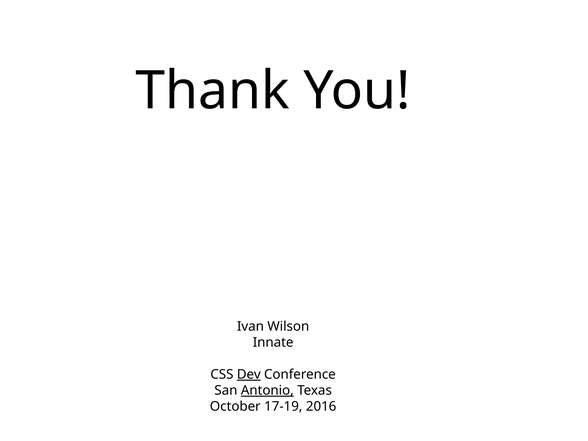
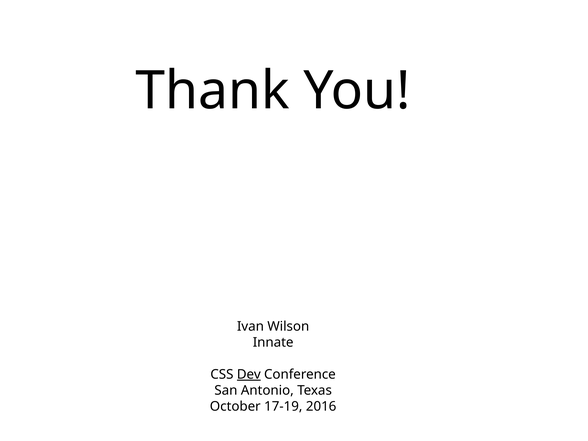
Antonio underline: present -> none (267, 390)
